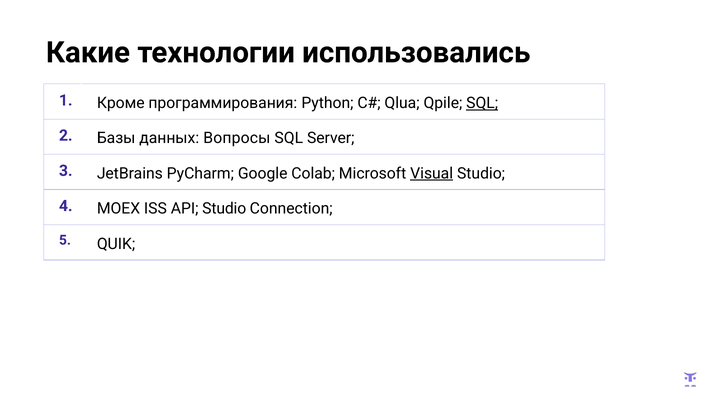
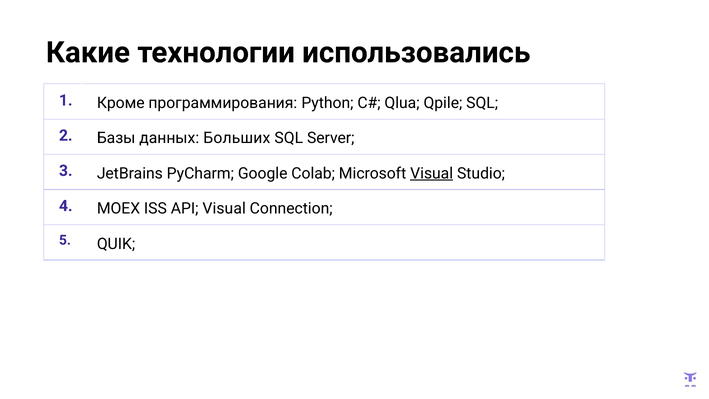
SQL underline: present -> none (482, 103)
Вопросы: Вопросы -> Больших (237, 138)
API Studio: Studio -> Visual (224, 209)
